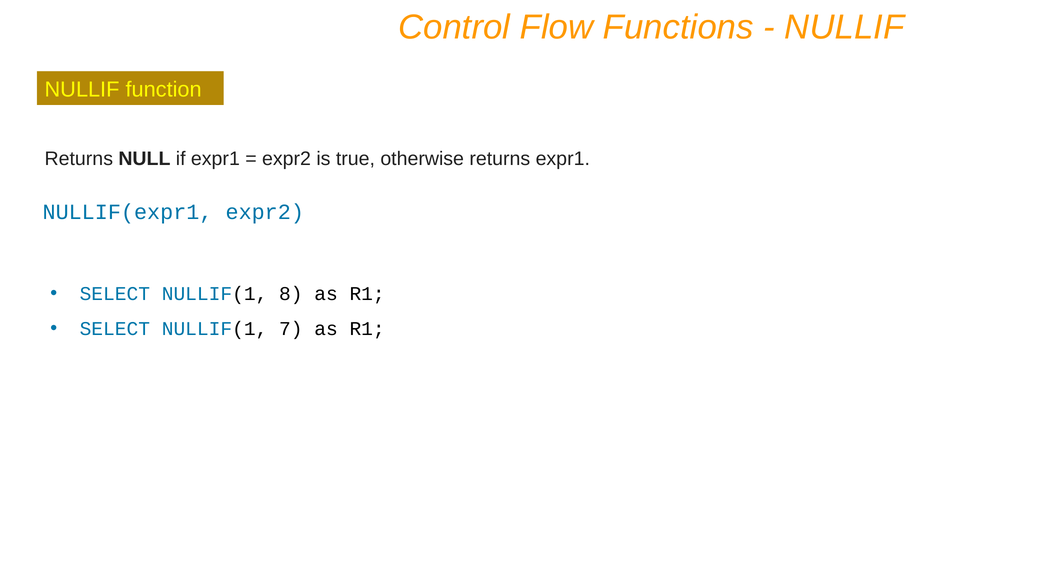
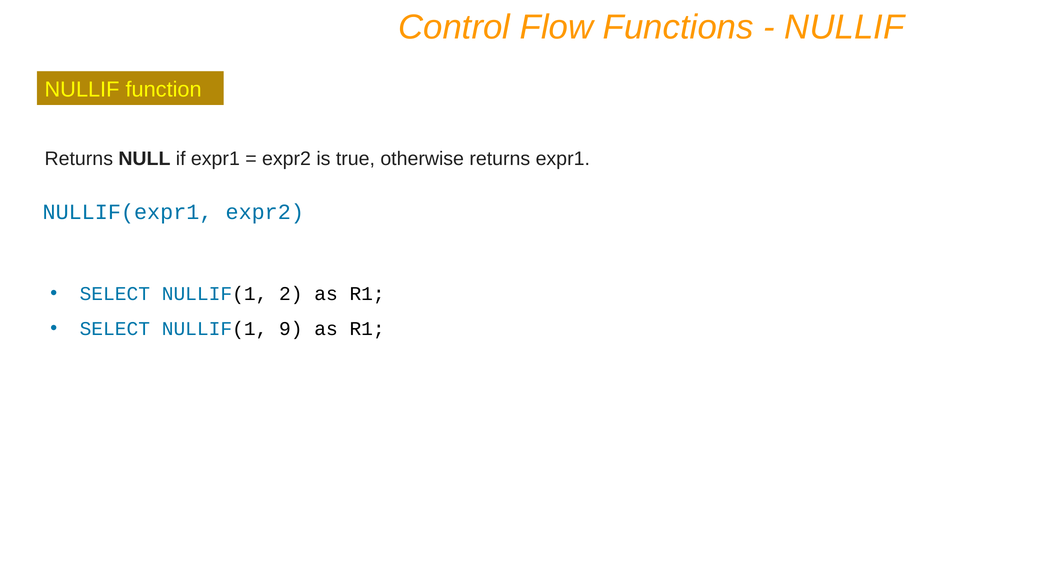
8: 8 -> 2 (291, 294)
7: 7 -> 9 (291, 329)
